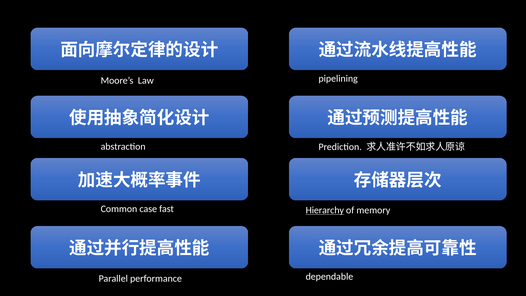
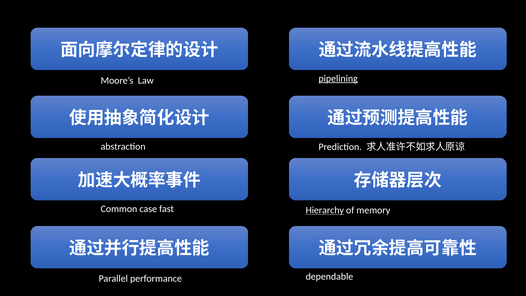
pipelining underline: none -> present (338, 78)
